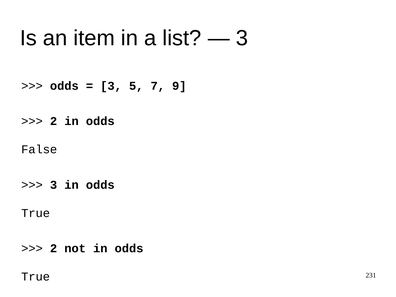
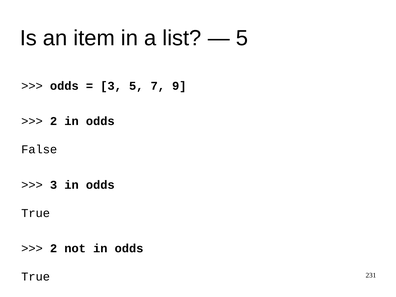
3: 3 -> 5 (242, 38)
